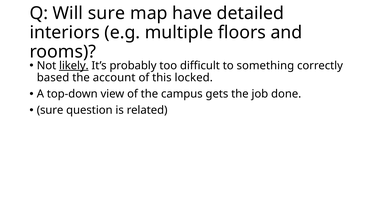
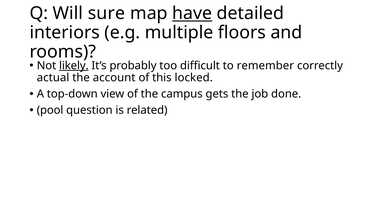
have underline: none -> present (192, 13)
something: something -> remember (265, 65)
based: based -> actual (53, 78)
sure: sure -> pool (50, 110)
